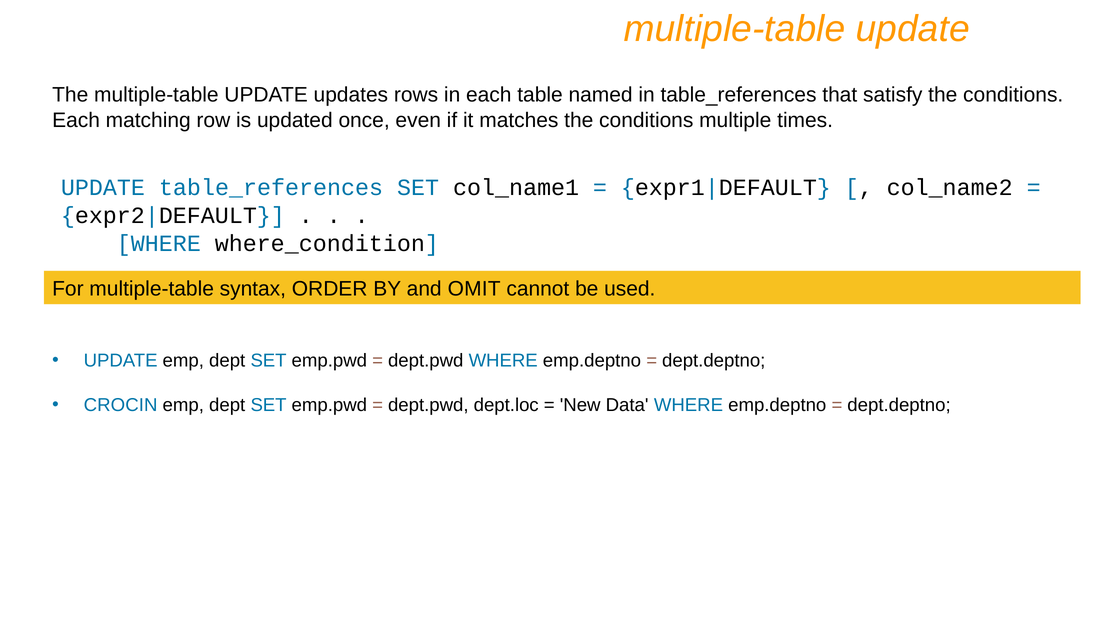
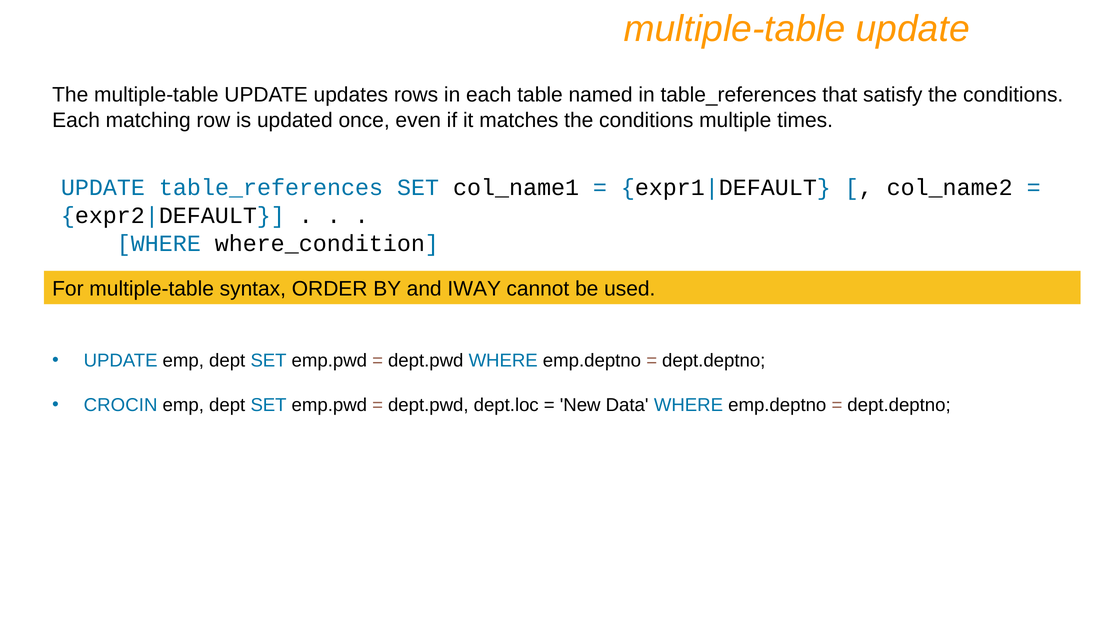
OMIT: OMIT -> IWAY (474, 289)
